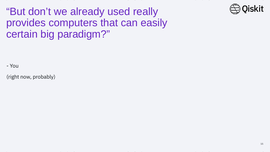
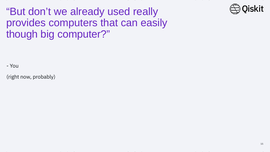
certain: certain -> though (22, 34)
paradigm: paradigm -> computer (84, 34)
